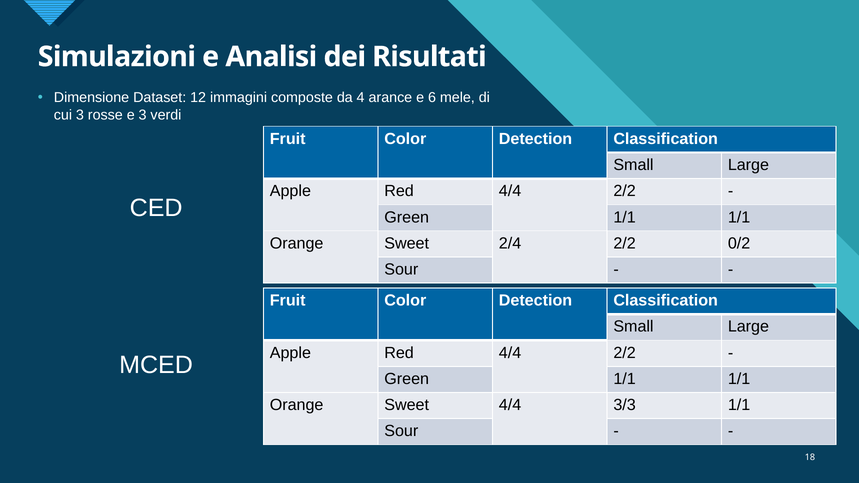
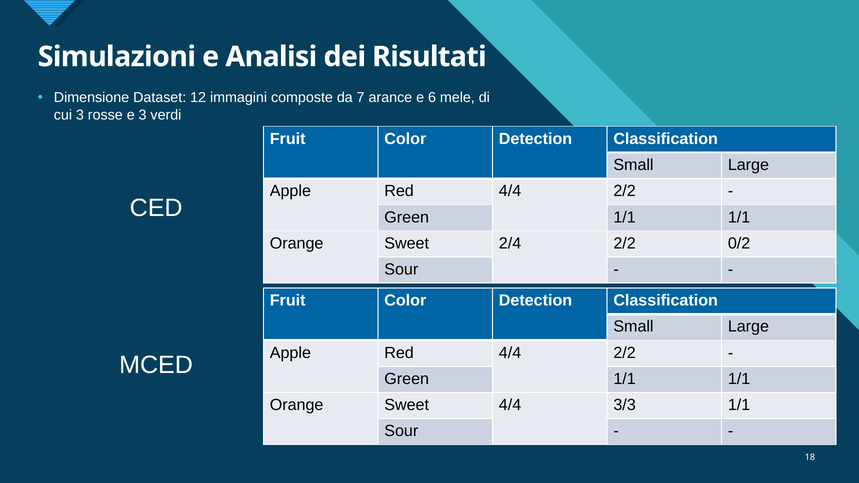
4: 4 -> 7 (361, 98)
